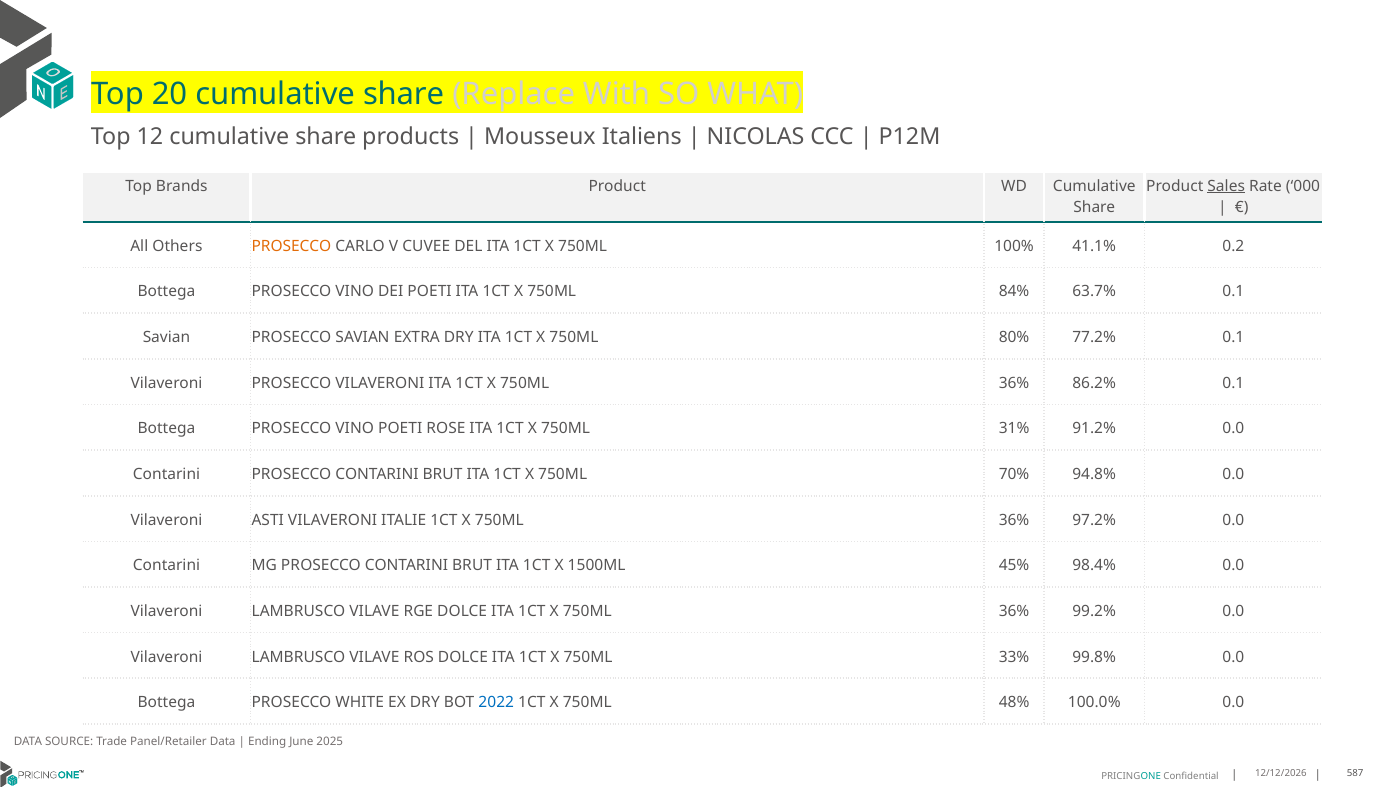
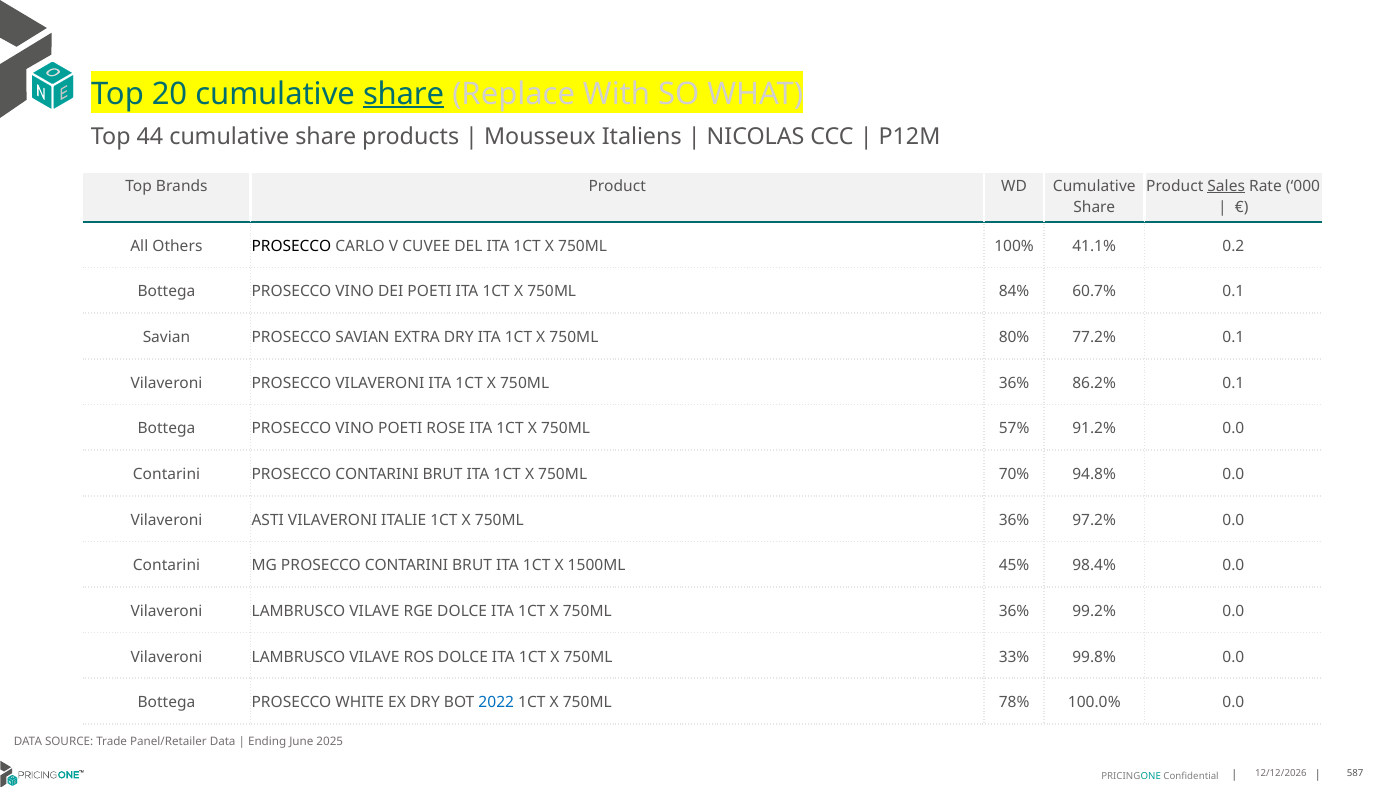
share underline: none -> present (404, 94)
12: 12 -> 44 (150, 136)
PROSECCO colour: orange -> black (291, 246)
63.7%: 63.7% -> 60.7% (1094, 291)
31%: 31% -> 57% (1014, 428)
48%: 48% -> 78% (1014, 702)
